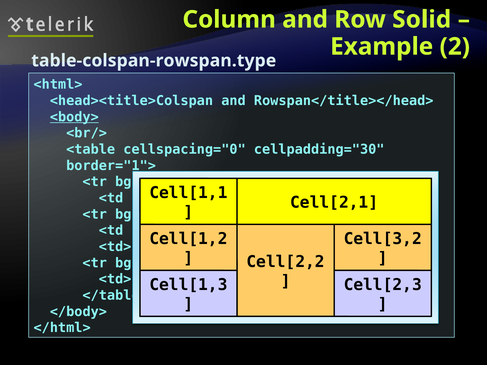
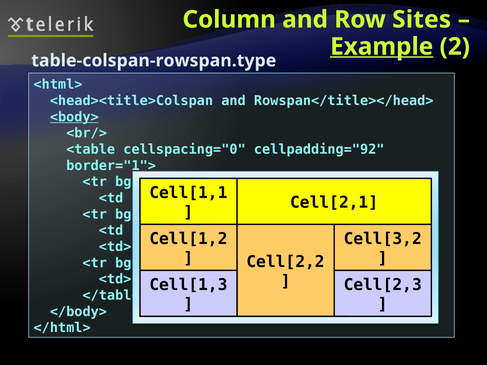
Solid: Solid -> Sites (422, 20)
Example underline: none -> present (382, 47)
cellpadding="30: cellpadding="30 -> cellpadding="92 (319, 149)
